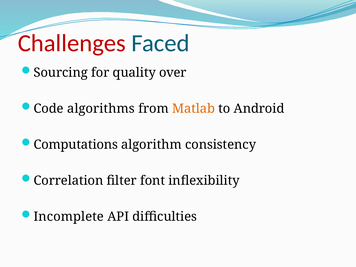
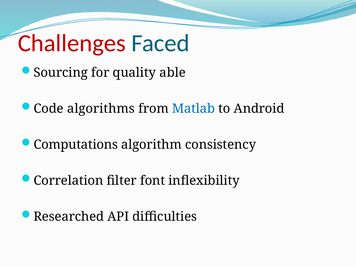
over: over -> able (173, 73)
Matlab colour: orange -> blue (194, 109)
Incomplete: Incomplete -> Researched (69, 217)
